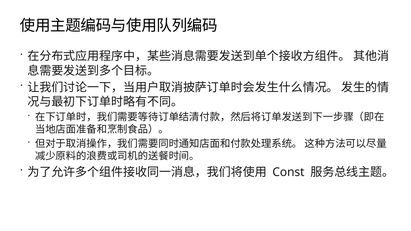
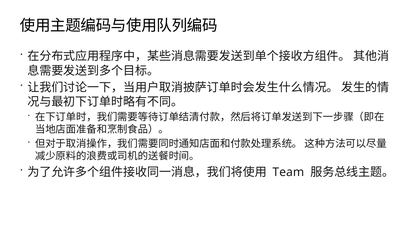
Const: Const -> Team (288, 172)
